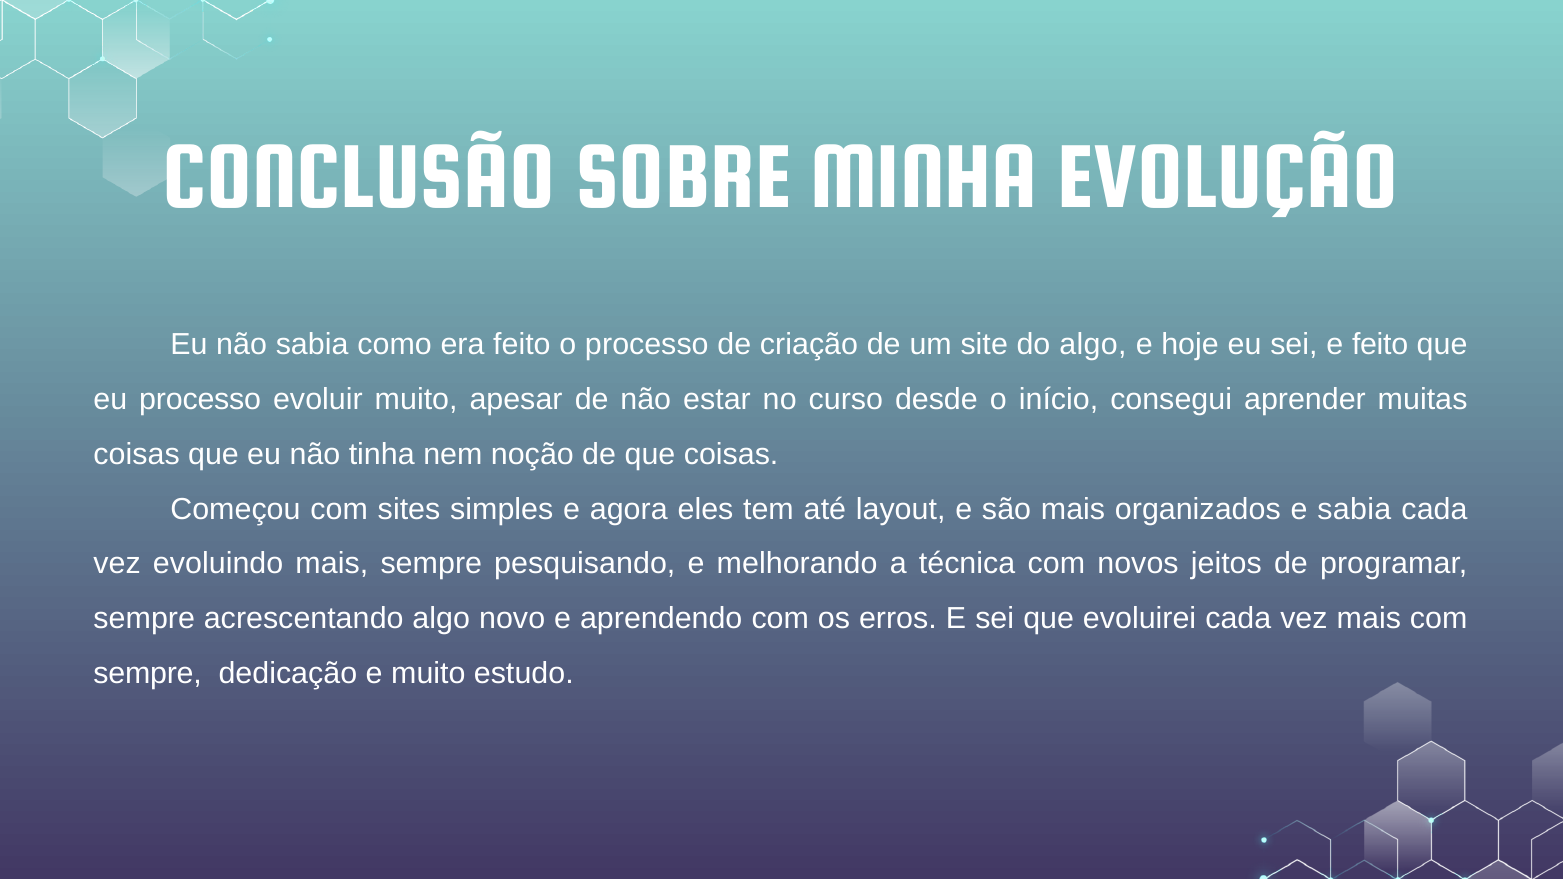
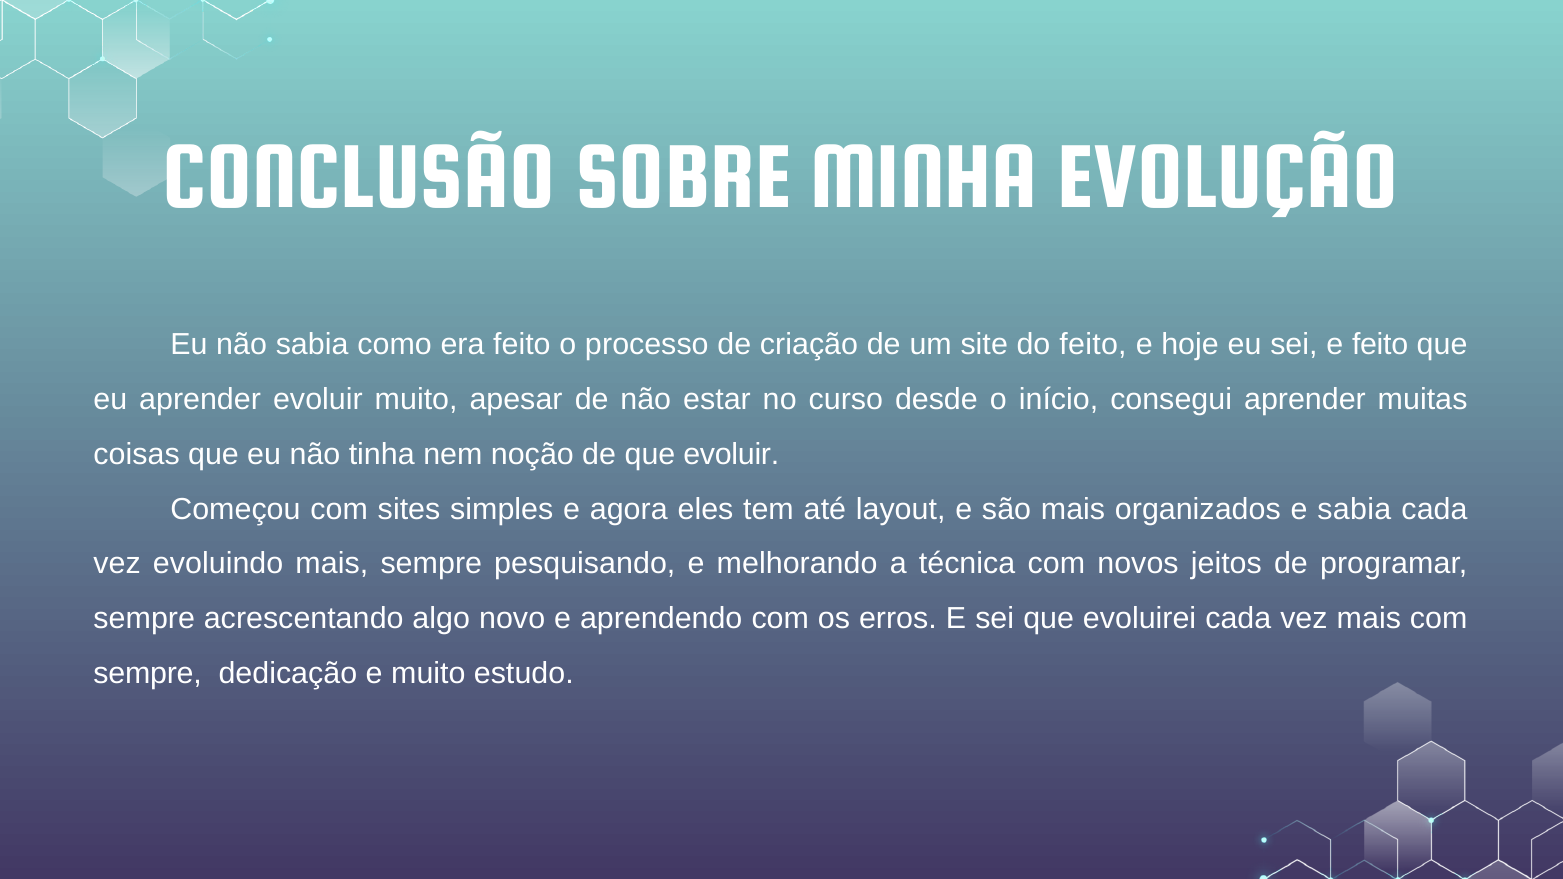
do algo: algo -> feito (1093, 345)
eu processo: processo -> aprender (200, 400)
que coisas: coisas -> evoluir (731, 454)
